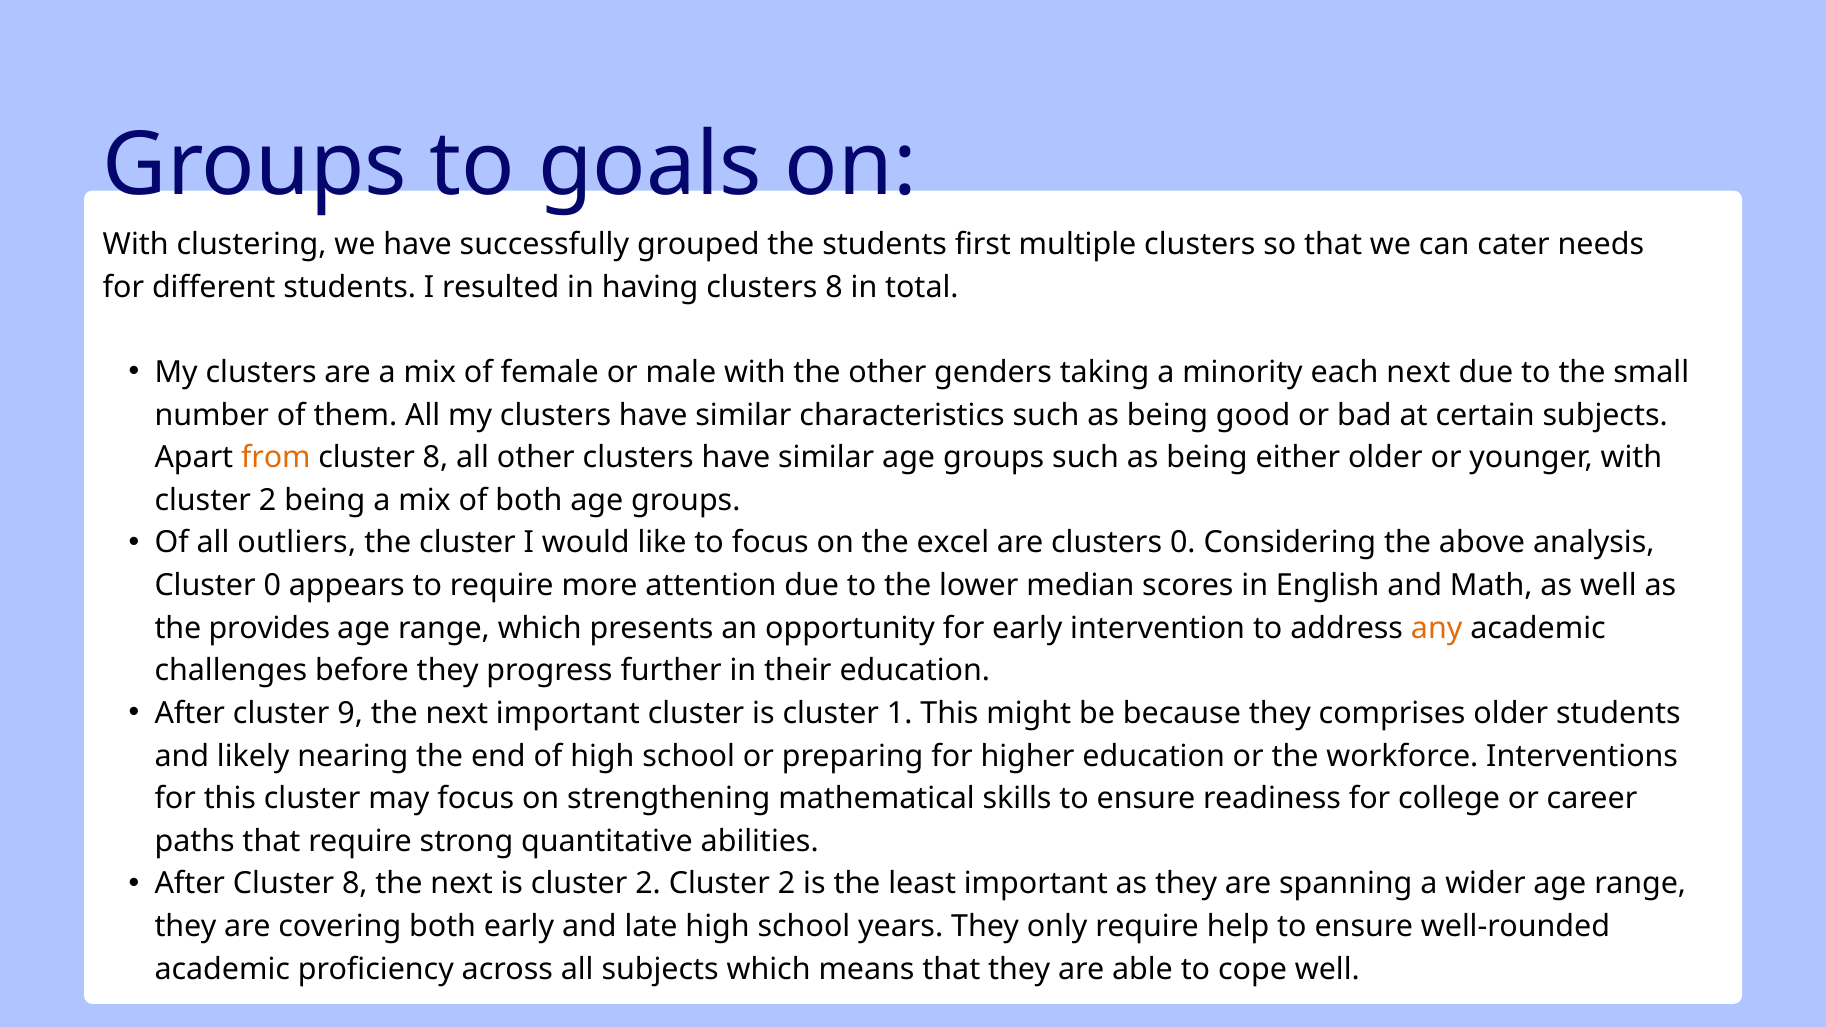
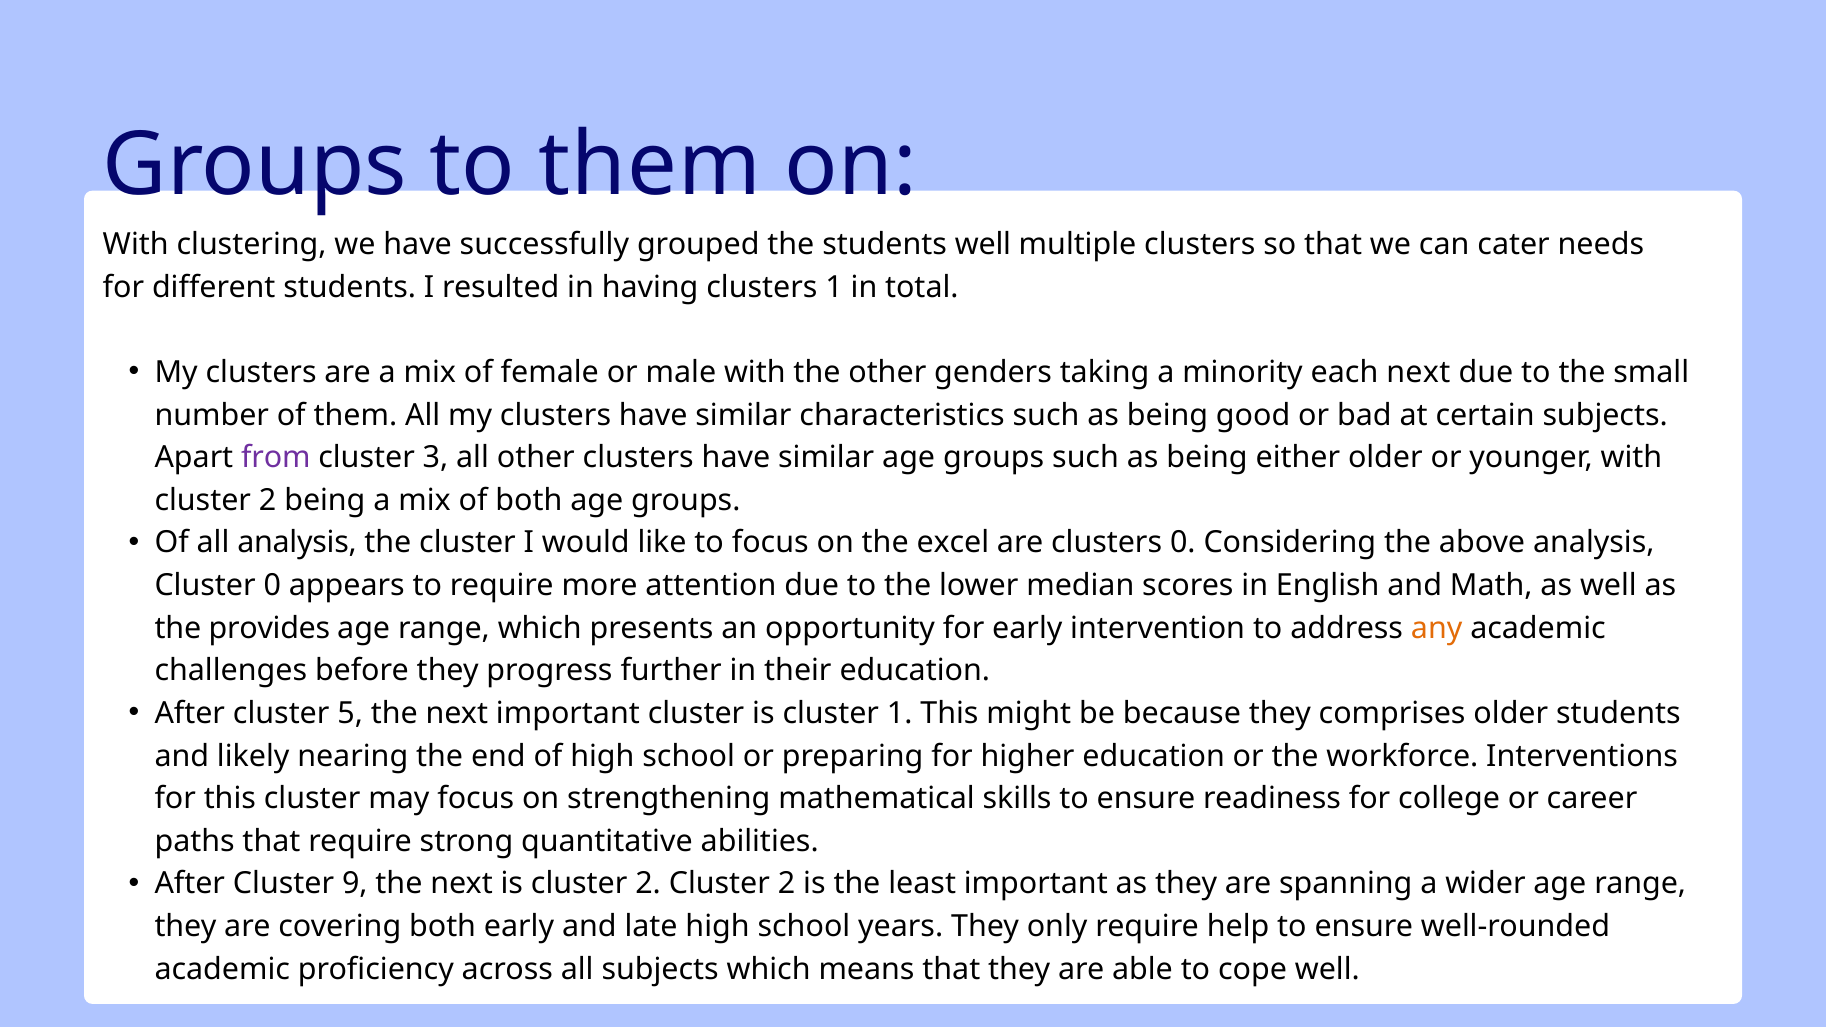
to goals: goals -> them (650, 165)
students first: first -> well (983, 245)
clusters 8: 8 -> 1 (834, 287)
from colour: orange -> purple (276, 458)
8: 8 -> 3 (435, 458)
all outliers: outliers -> analysis (297, 543)
9: 9 -> 5 (350, 713)
After Cluster 8: 8 -> 9 (355, 884)
